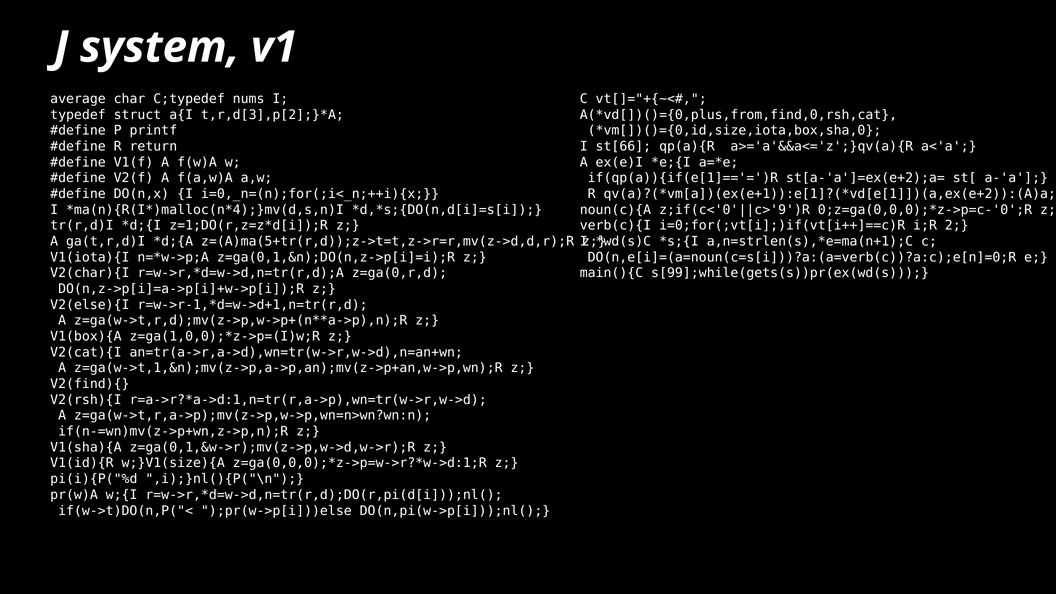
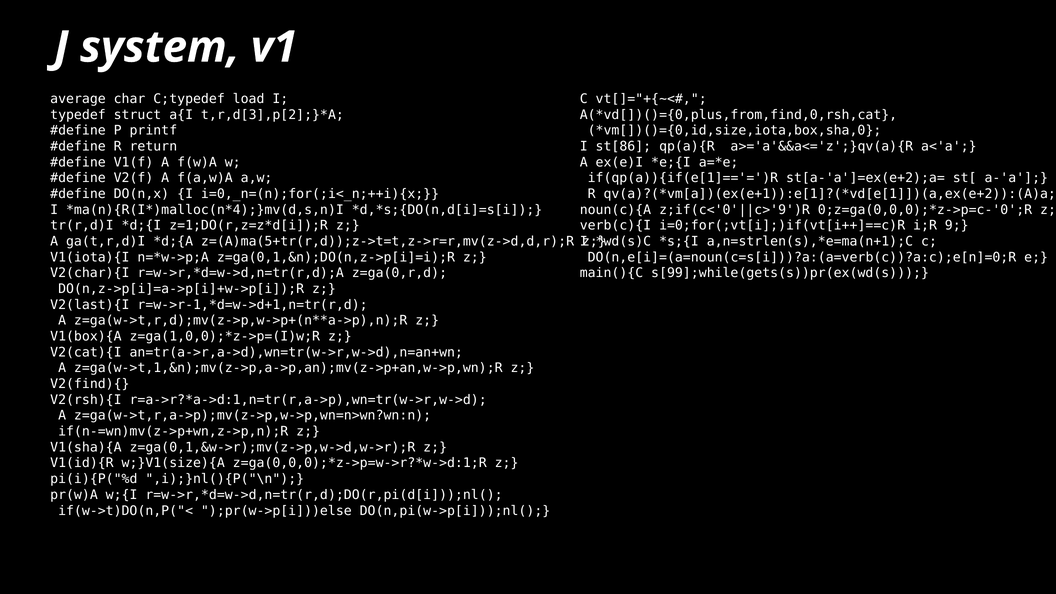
nums: nums -> load (249, 99)
st[66: st[66 -> st[86 (623, 146)
2: 2 -> 9 (957, 226)
V2(else){I: V2(else){I -> V2(last){I (90, 305)
